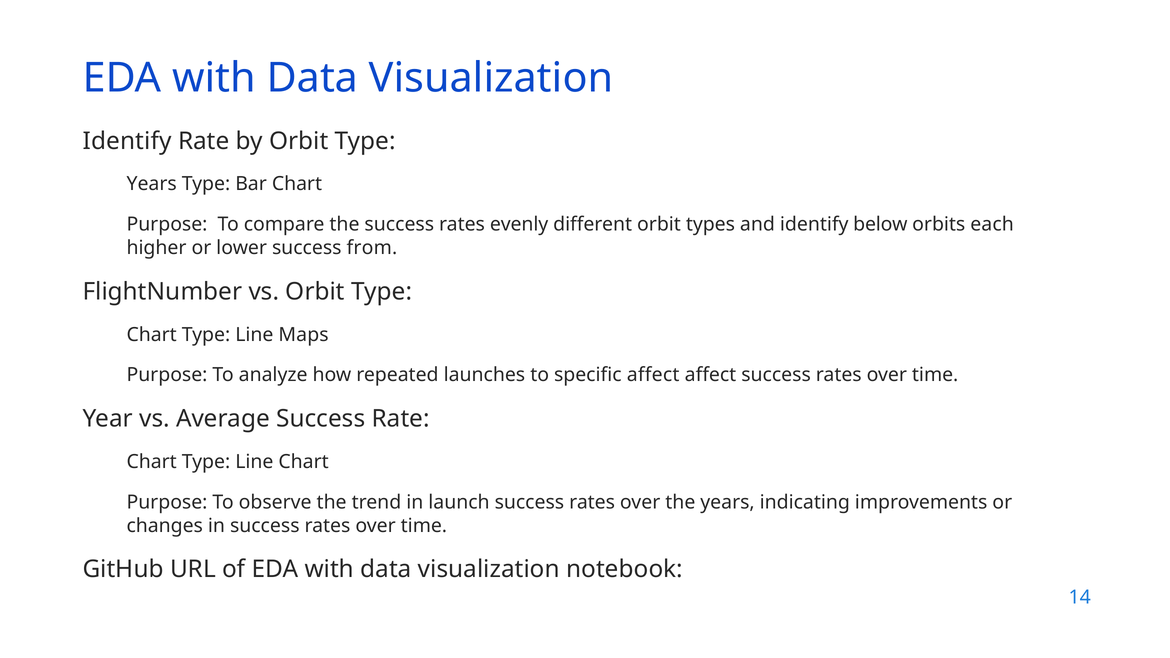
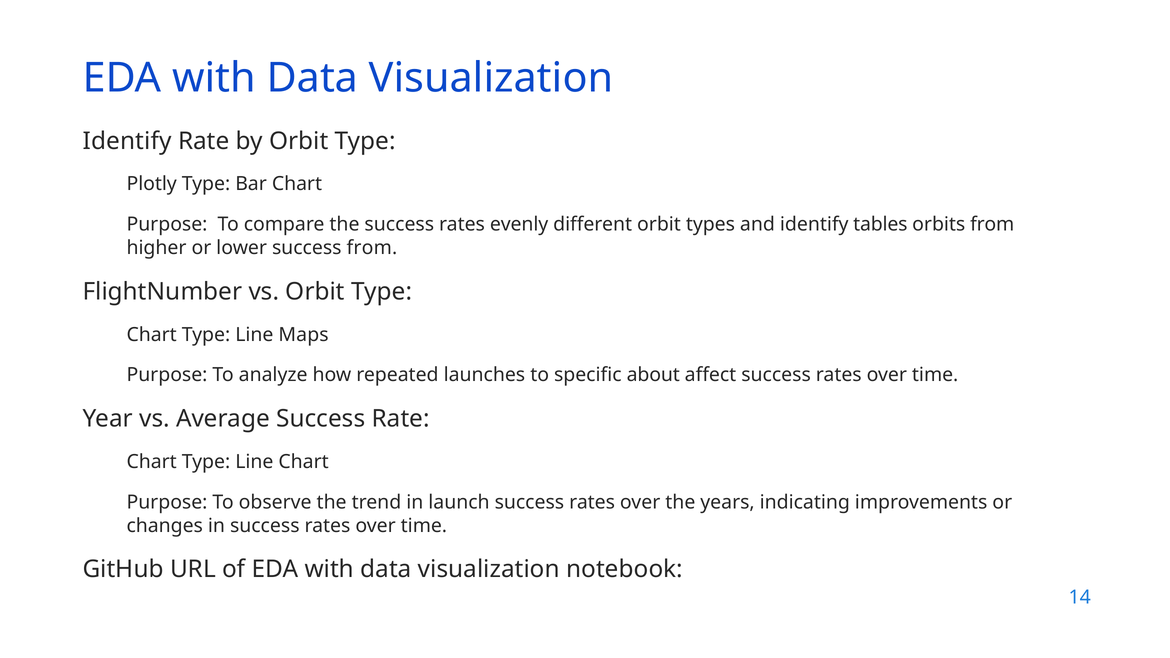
Years: Years -> Plotly (152, 184)
below: below -> tables (880, 224)
orbits each: each -> from (992, 224)
specific affect: affect -> about (653, 375)
